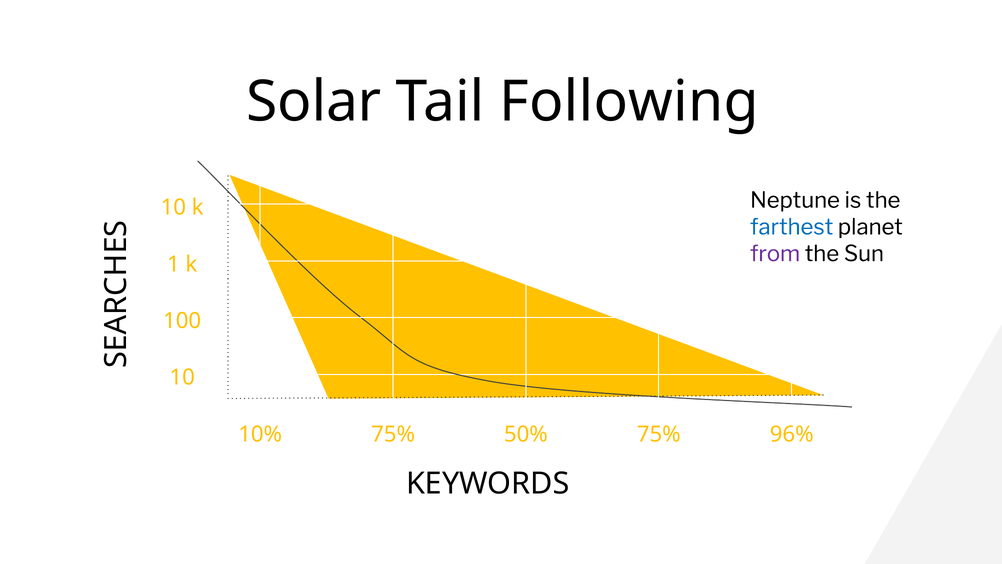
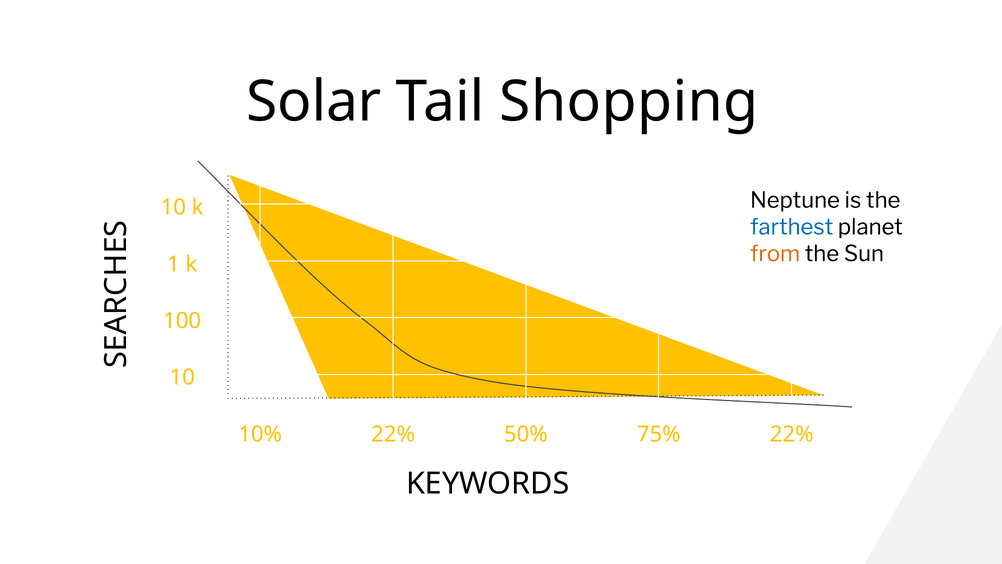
Following: Following -> Shopping (629, 102)
from colour: purple -> orange (775, 254)
75%: 75% -> 22% (393, 434)
10% 96%: 96% -> 22% (792, 434)
